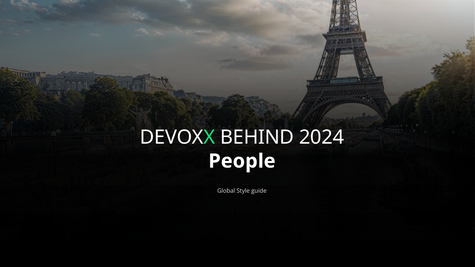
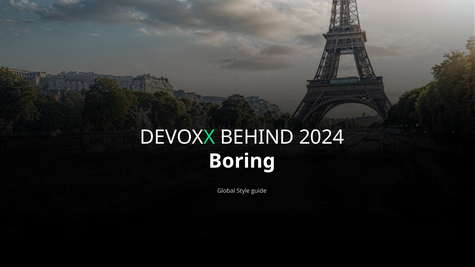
People: People -> Boring (242, 161)
